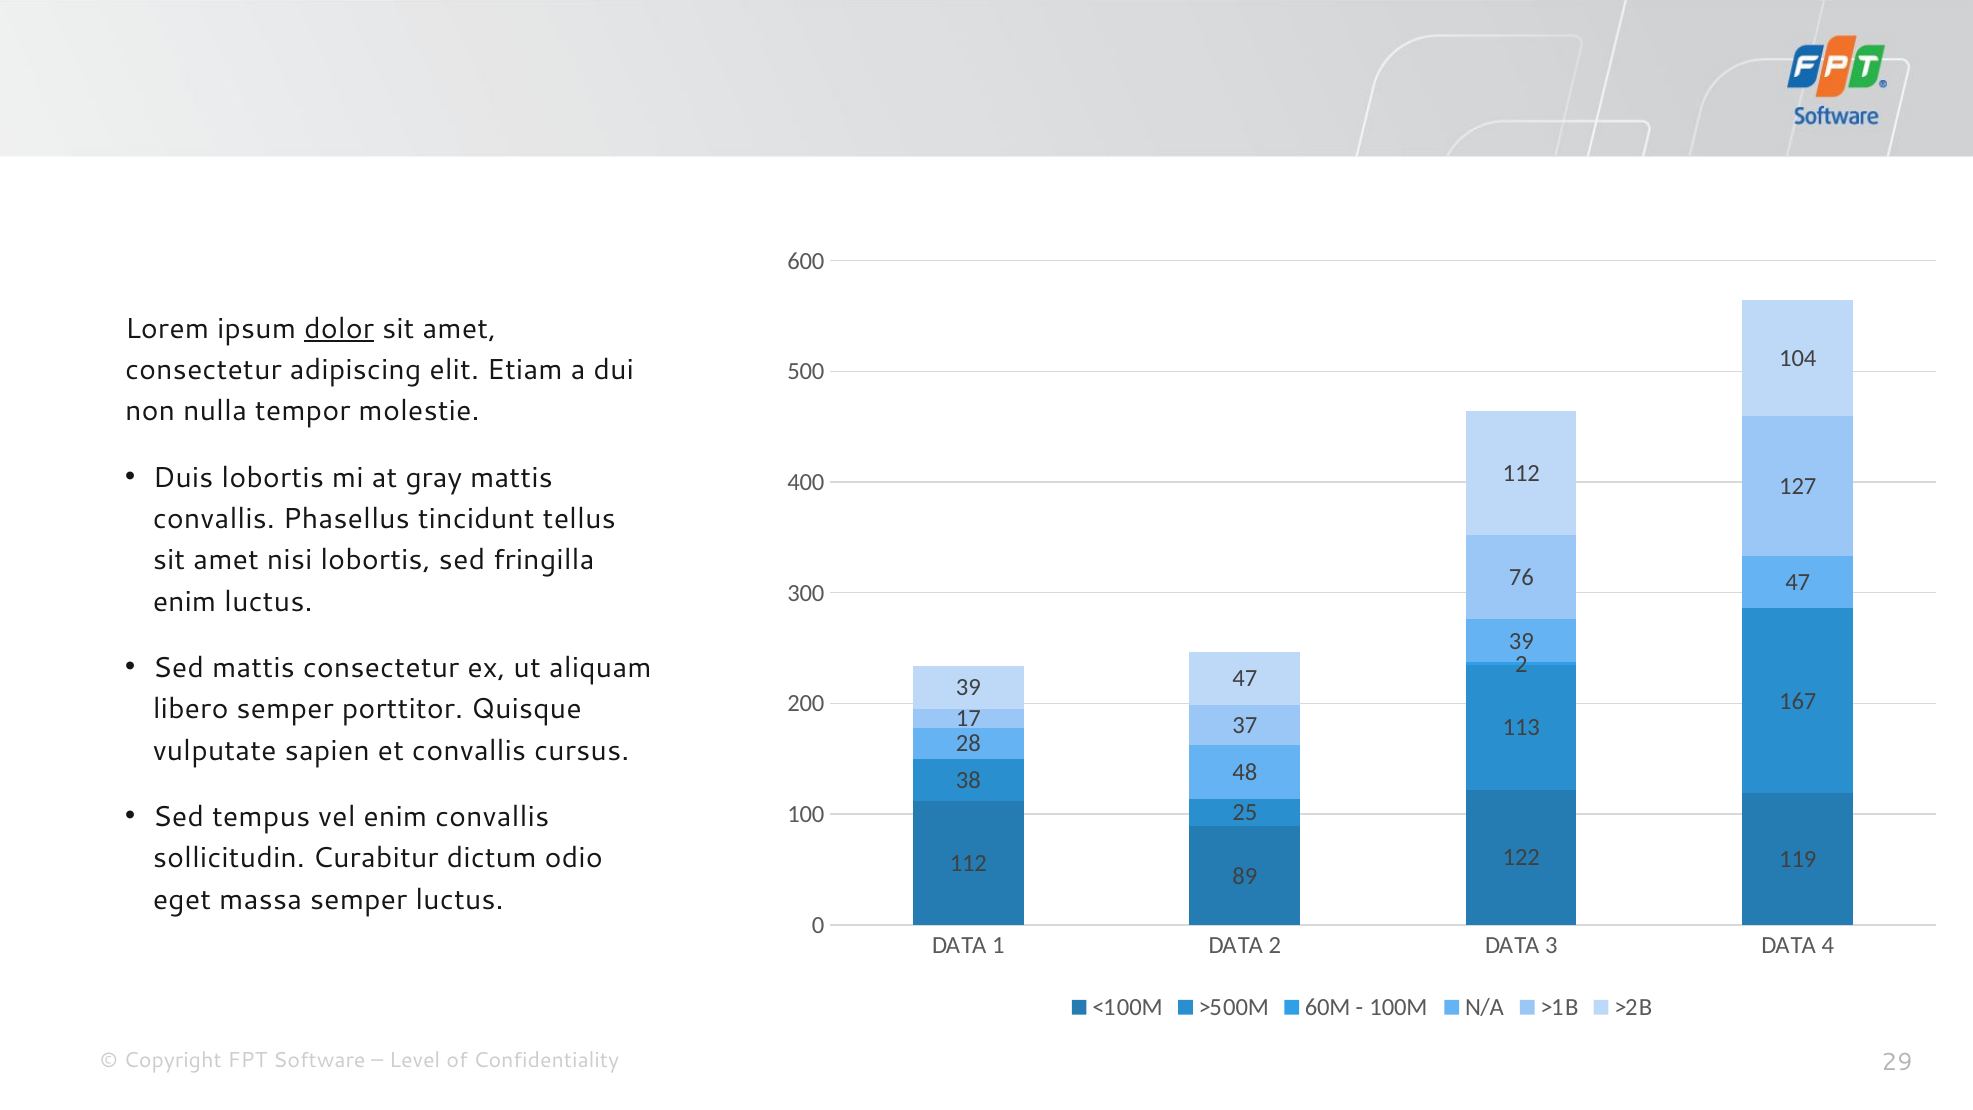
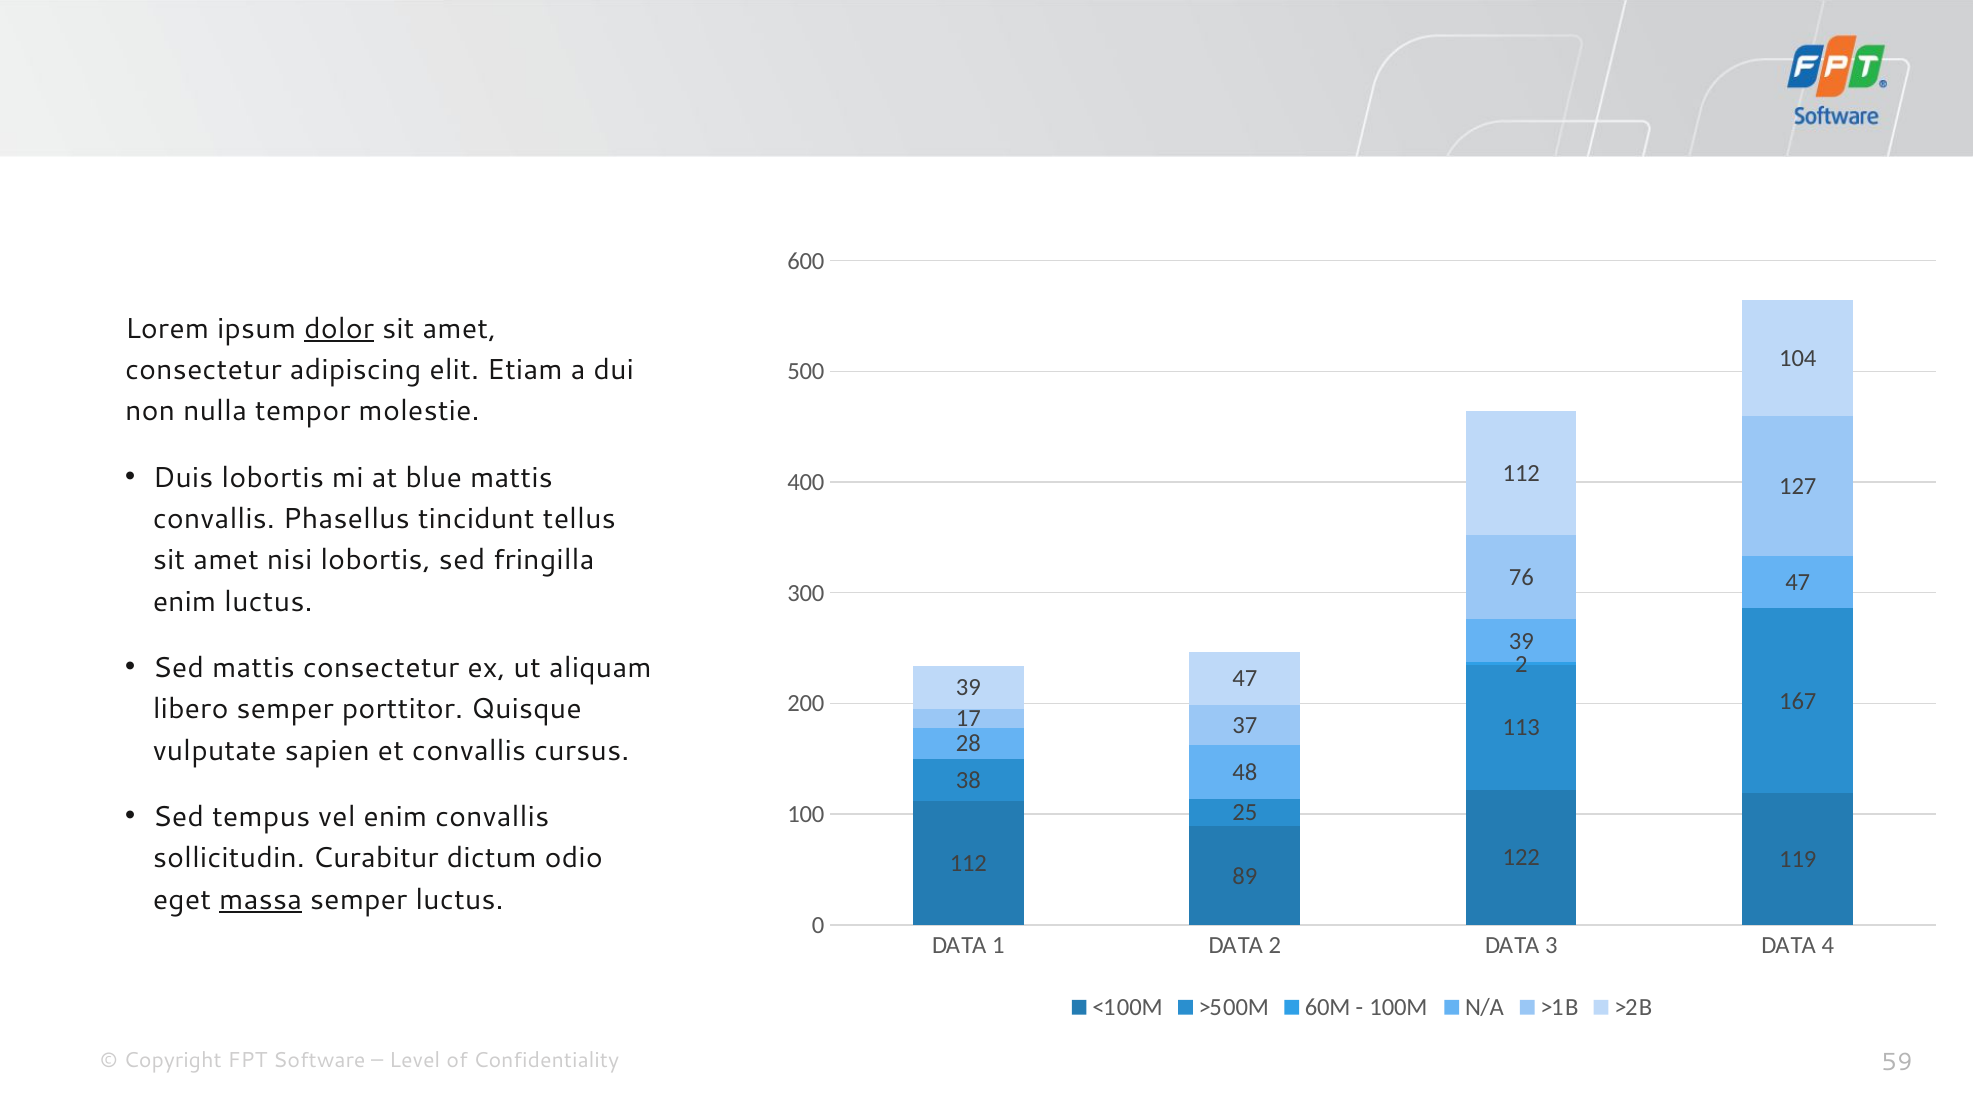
gray: gray -> blue (434, 477)
massa underline: none -> present (261, 900)
29: 29 -> 59 (1897, 1062)
